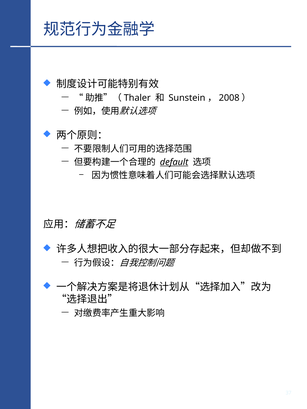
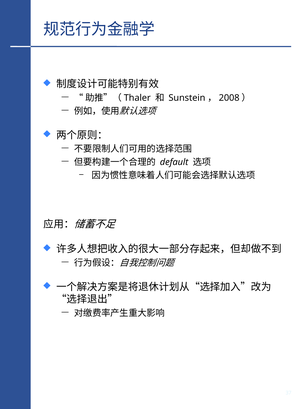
default underline: present -> none (174, 162)
